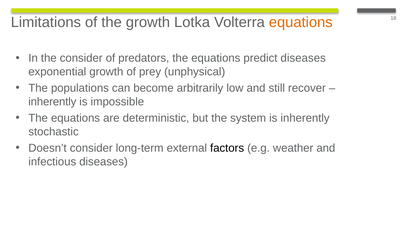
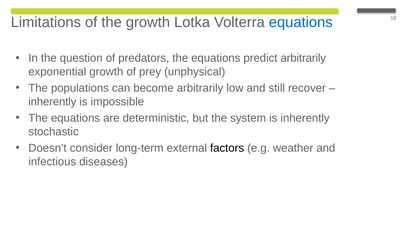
equations colour: orange -> blue (301, 22)
the consider: consider -> question (81, 58)
predict diseases: diseases -> arbitrarily (303, 58)
